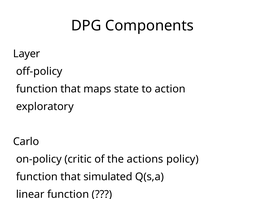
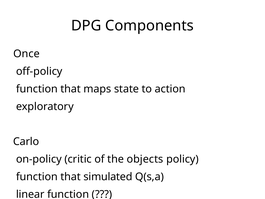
Layer: Layer -> Once (27, 54)
actions: actions -> objects (145, 159)
